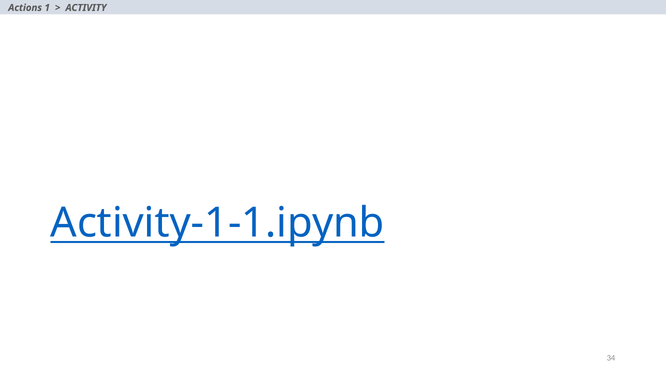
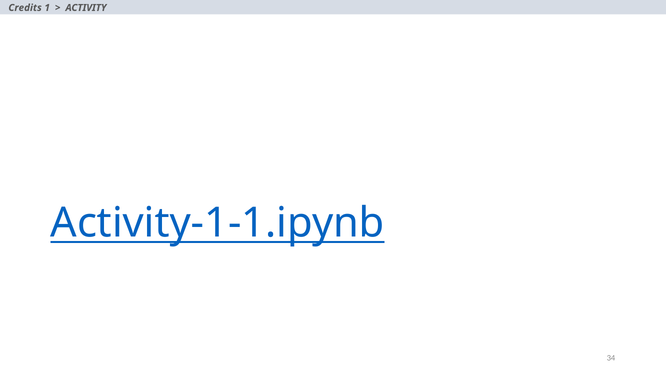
Actions: Actions -> Credits (25, 8)
